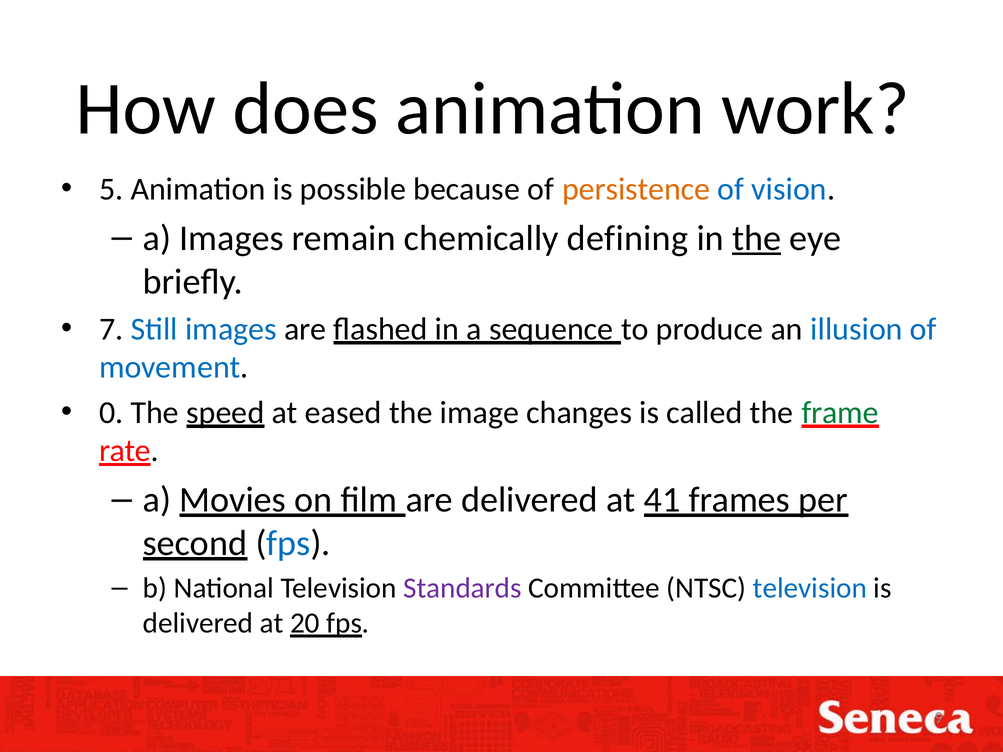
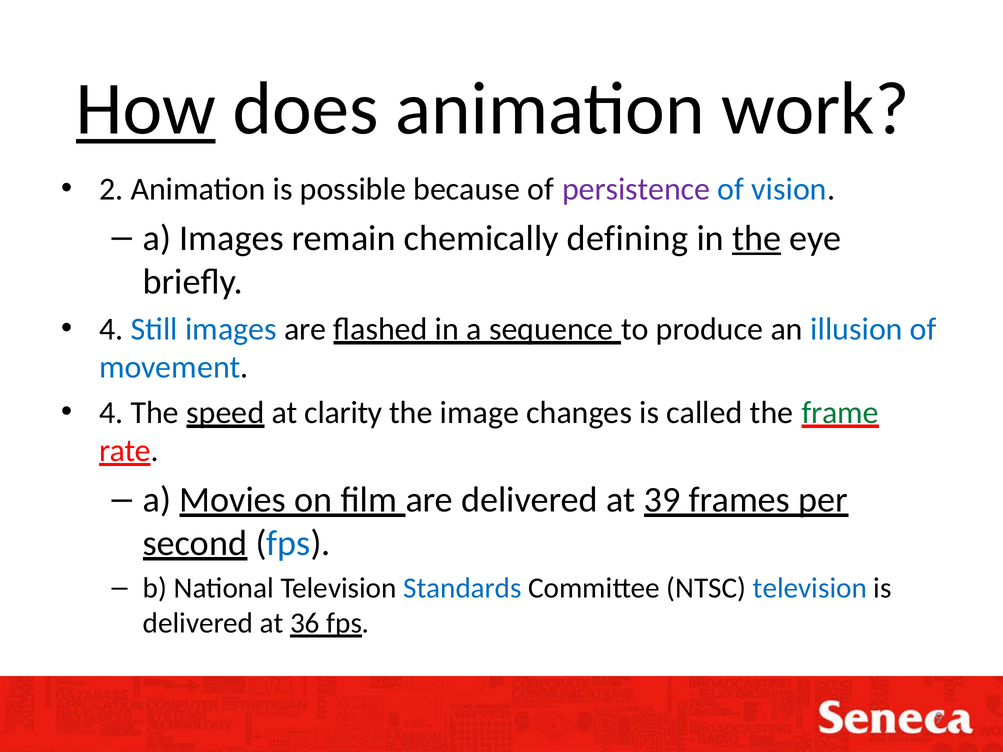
How underline: none -> present (146, 109)
5: 5 -> 2 (111, 189)
persistence colour: orange -> purple (636, 189)
7: 7 -> 4 (111, 329)
0: 0 -> 4 (111, 413)
eased: eased -> clarity (343, 413)
41: 41 -> 39 (662, 500)
Standards colour: purple -> blue (462, 588)
20: 20 -> 36 (305, 623)
